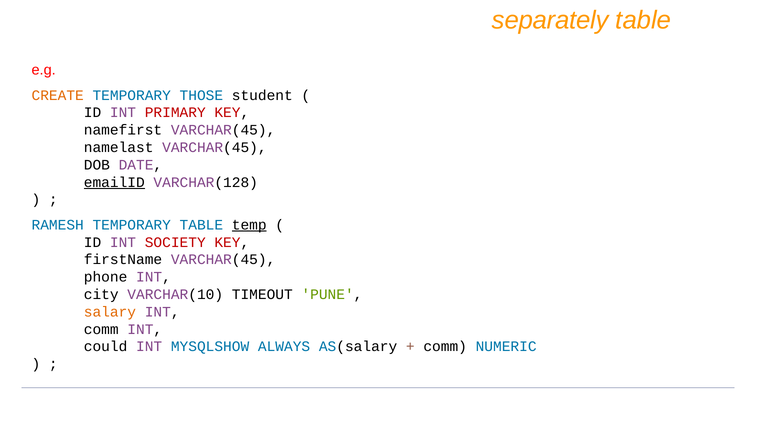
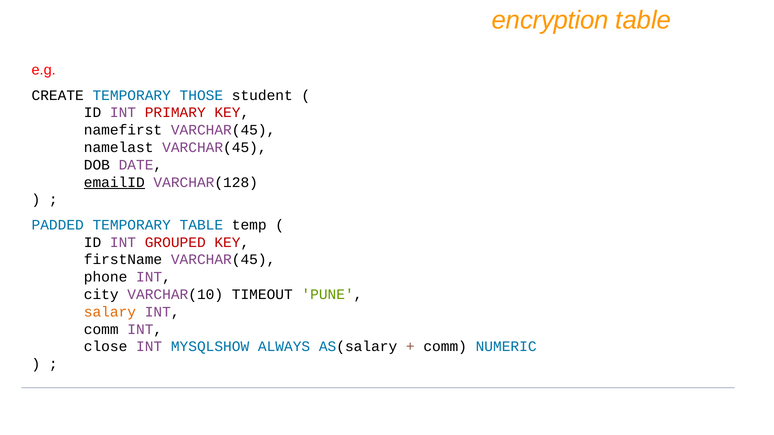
separately: separately -> encryption (550, 20)
CREATE colour: orange -> black (58, 95)
RAMESH: RAMESH -> PADDED (58, 225)
temp underline: present -> none (249, 225)
SOCIETY: SOCIETY -> GROUPED (175, 242)
could: could -> close (106, 347)
